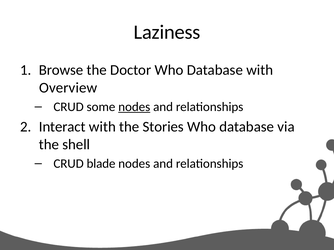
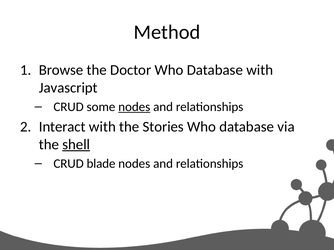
Laziness: Laziness -> Method (167, 32)
Overview: Overview -> Javascript (68, 88)
shell underline: none -> present (76, 145)
